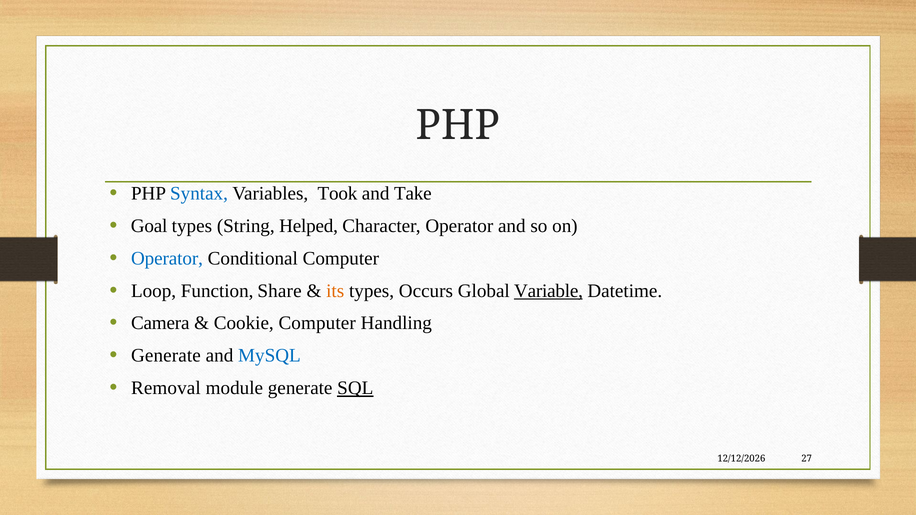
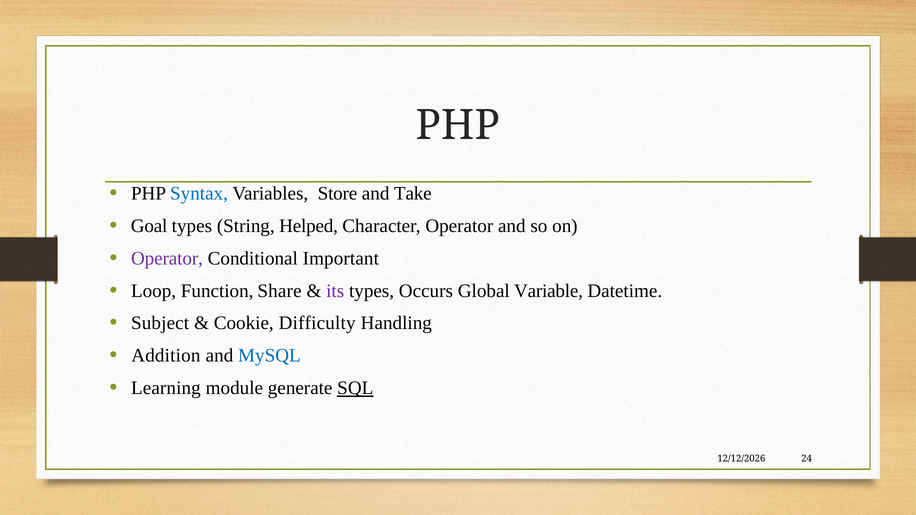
Took: Took -> Store (337, 194)
Operator colour: blue -> purple (167, 258)
Conditional Computer: Computer -> Important (341, 258)
its colour: orange -> purple (335, 291)
Variable underline: present -> none (549, 291)
Camera: Camera -> Subject (160, 323)
Cookie Computer: Computer -> Difficulty (317, 323)
Generate: Generate -> Addition (166, 356)
Removal: Removal -> Learning (166, 388)
27: 27 -> 24 (807, 459)
